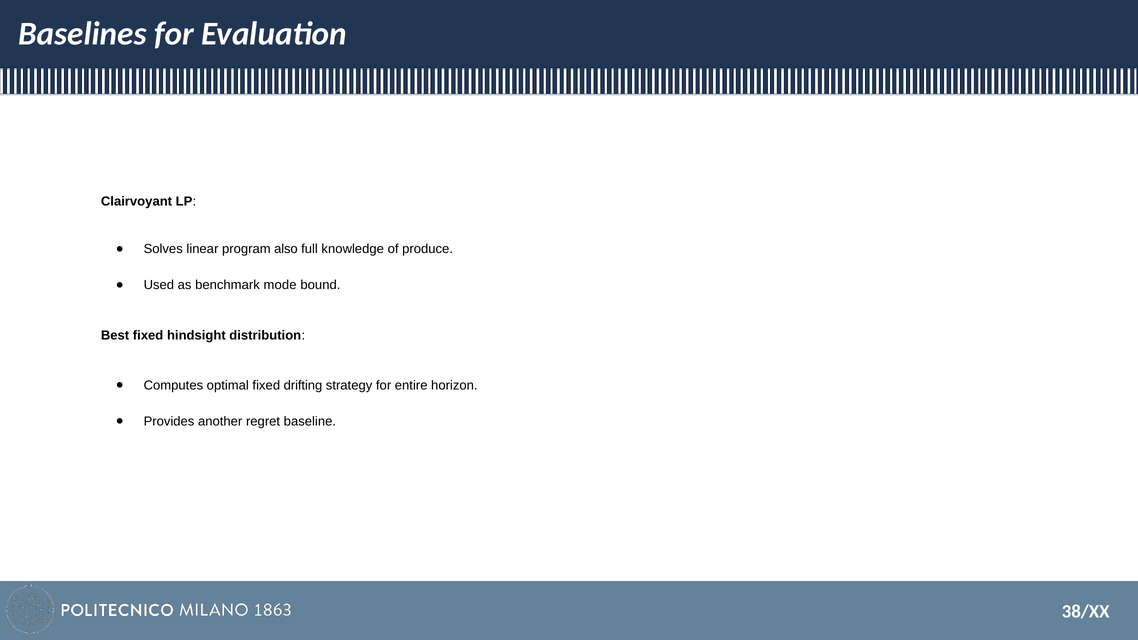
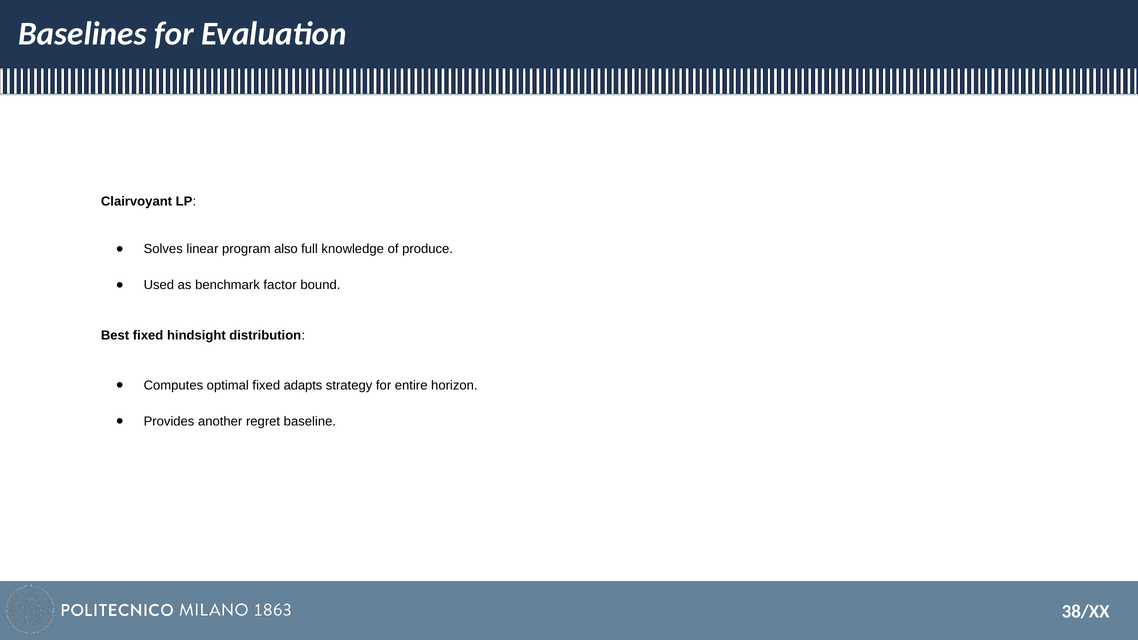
mode: mode -> factor (280, 285)
drifting: drifting -> adapts (303, 385)
